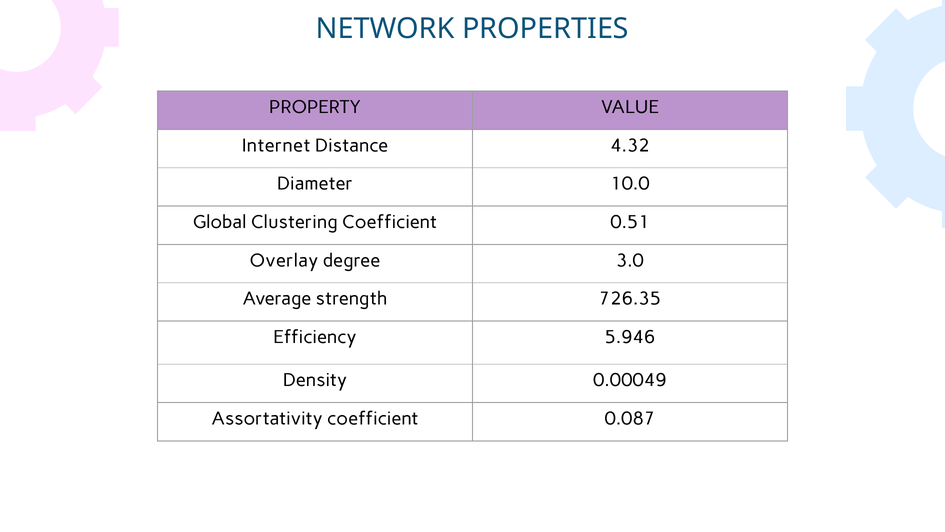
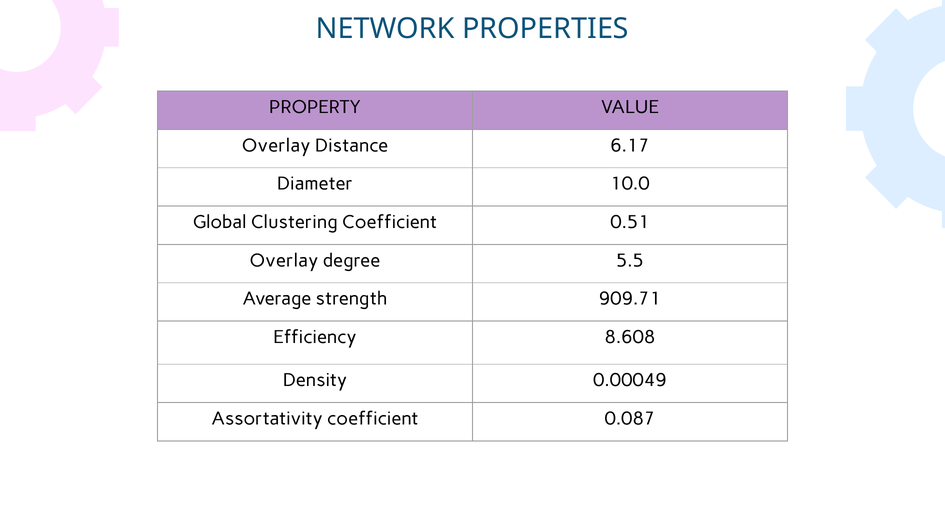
Internet: Internet -> Overlay (276, 145)
4.32: 4.32 -> 6.17 (630, 145)
3.0: 3.0 -> 5.5 (630, 260)
726.35: 726.35 -> 909.71 (630, 299)
5.946: 5.946 -> 8.608 (630, 337)
